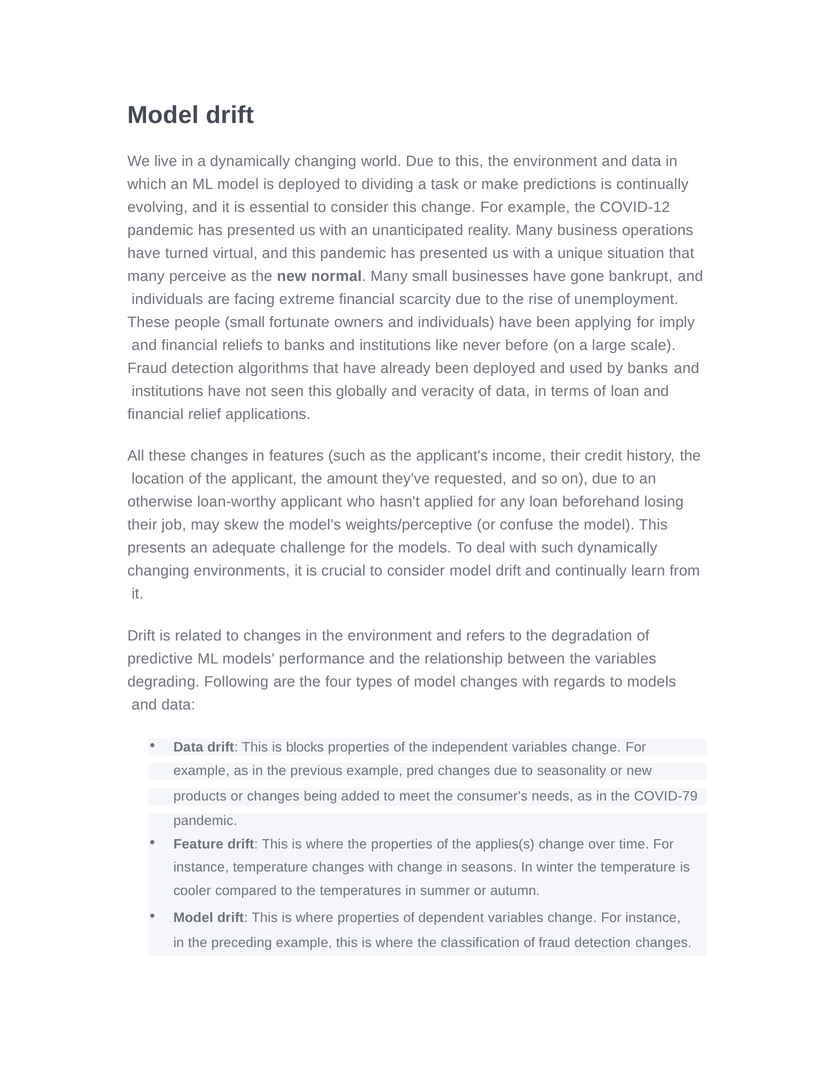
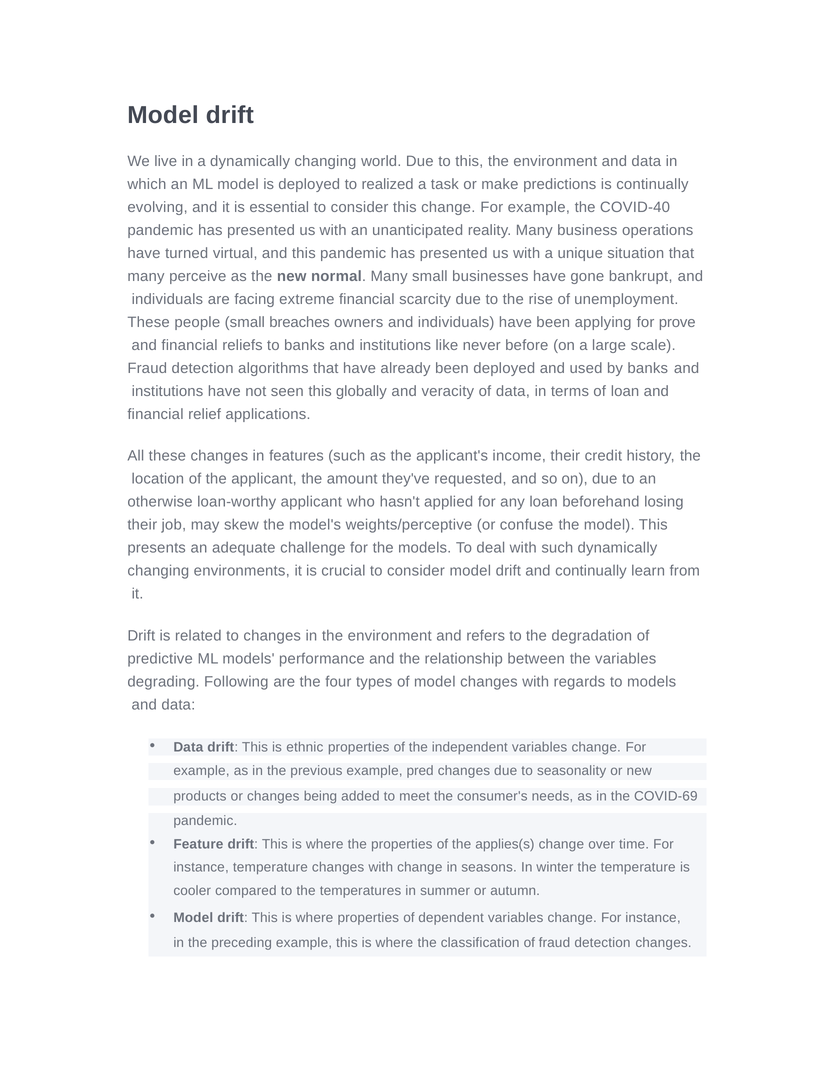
dividing: dividing -> realized (388, 184)
COVID-12: COVID-12 -> COVID-40 (635, 207)
fortunate: fortunate -> breaches (300, 322)
imply: imply -> prove (677, 322)
blocks: blocks -> ethnic (305, 747)
COVID-79: COVID-79 -> COVID-69 (666, 796)
